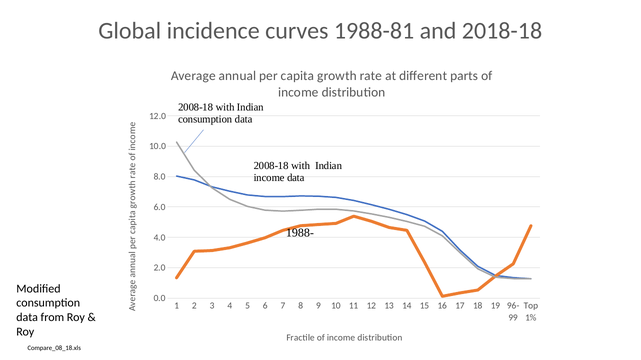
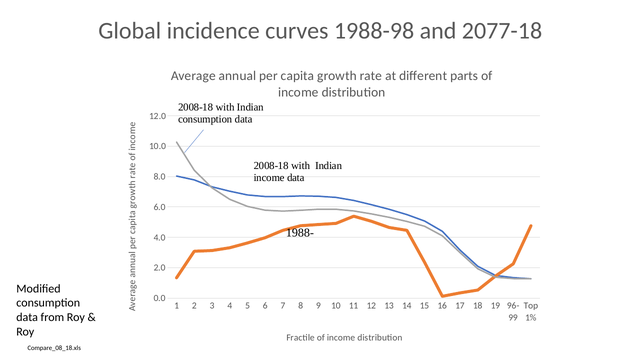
1988-81: 1988-81 -> 1988-98 (374, 31)
2018-18: 2018-18 -> 2077-18 (502, 31)
